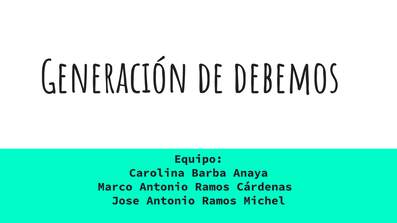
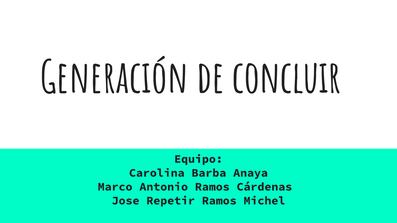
debemos: debemos -> concluir (287, 79)
Jose Antonio: Antonio -> Repetir (171, 201)
